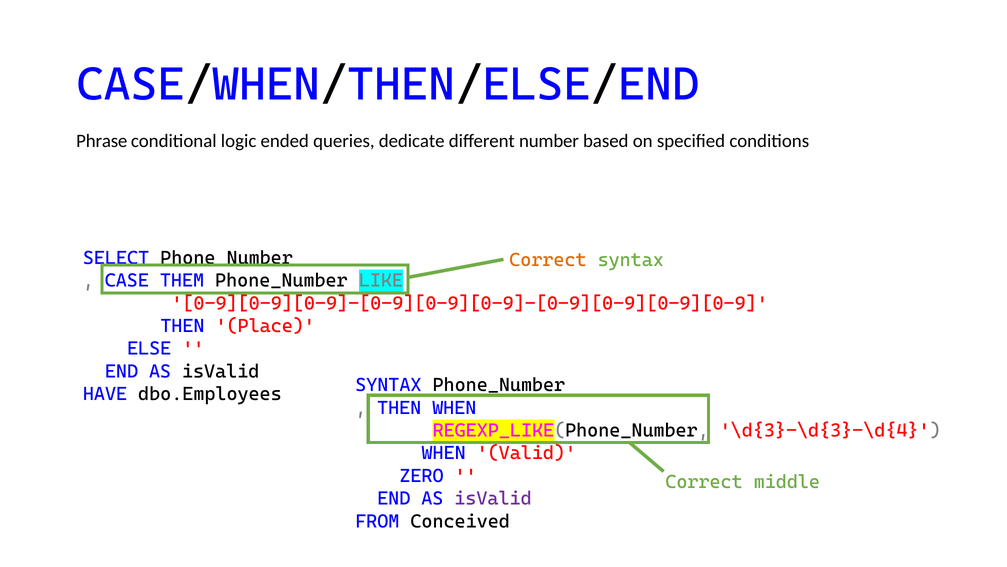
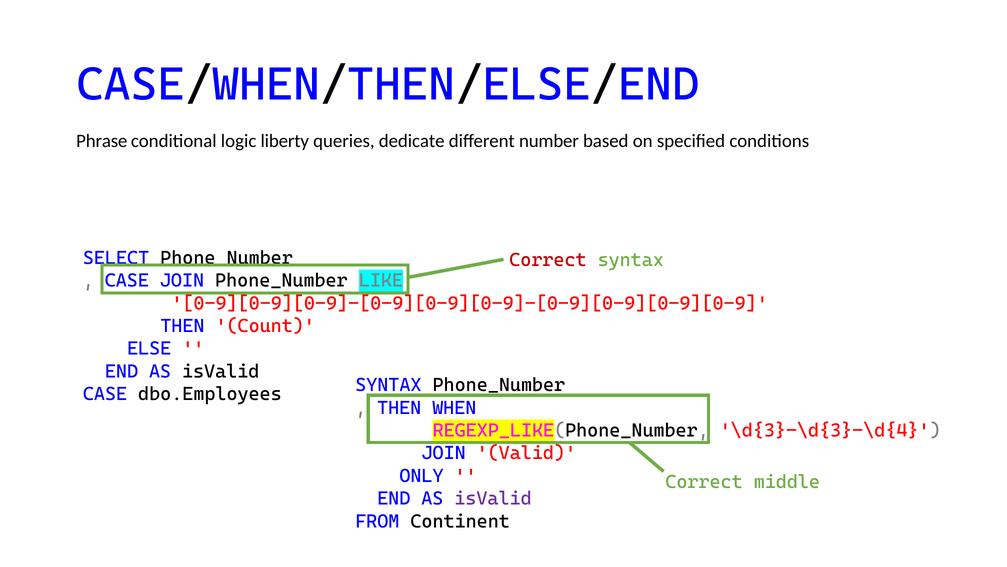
ended: ended -> liberty (285, 141)
Correct colour: orange -> red (548, 260)
CASE THEM: THEM -> JOIN (182, 280)
Place: Place -> Count (265, 326)
HAVE: HAVE -> CASE (105, 394)
WHEN: WHEN -> JOIN (444, 453)
ZERO: ZERO -> ONLY (422, 475)
Conceived: Conceived -> Continent (460, 521)
